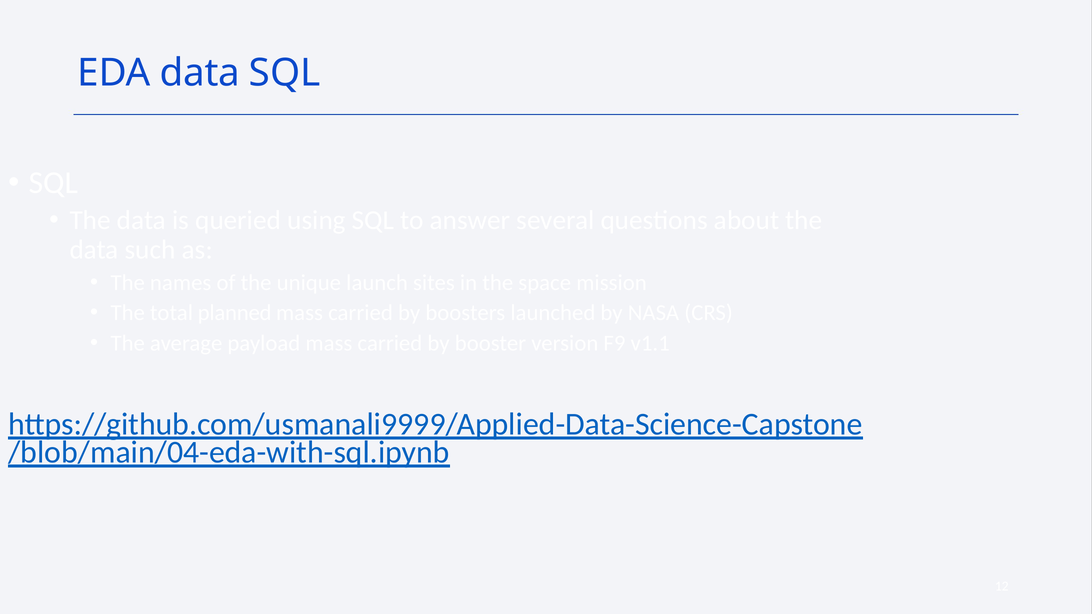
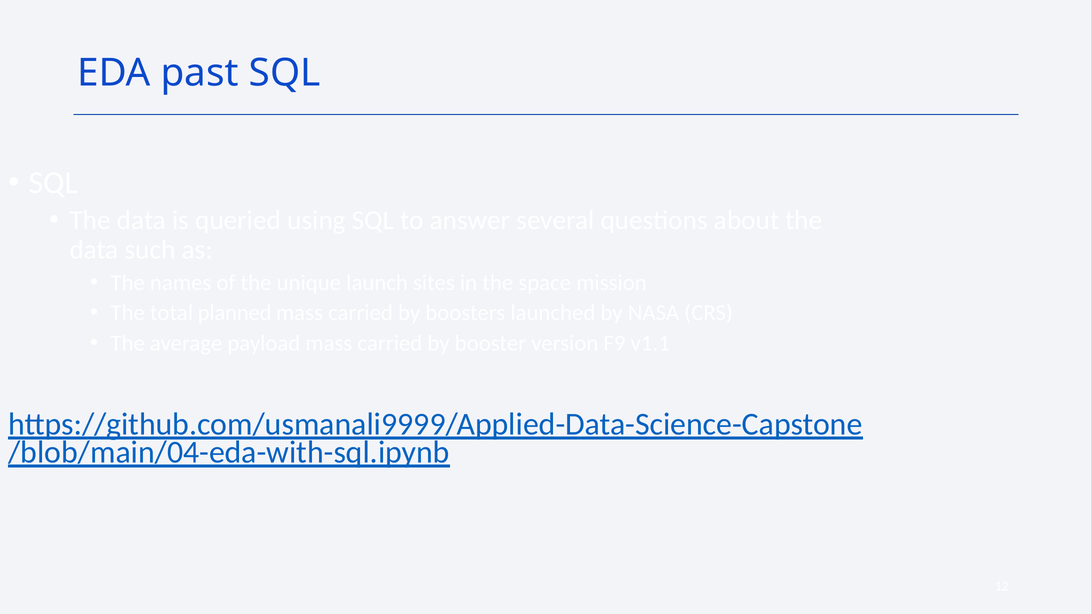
EDA data: data -> past (200, 73)
